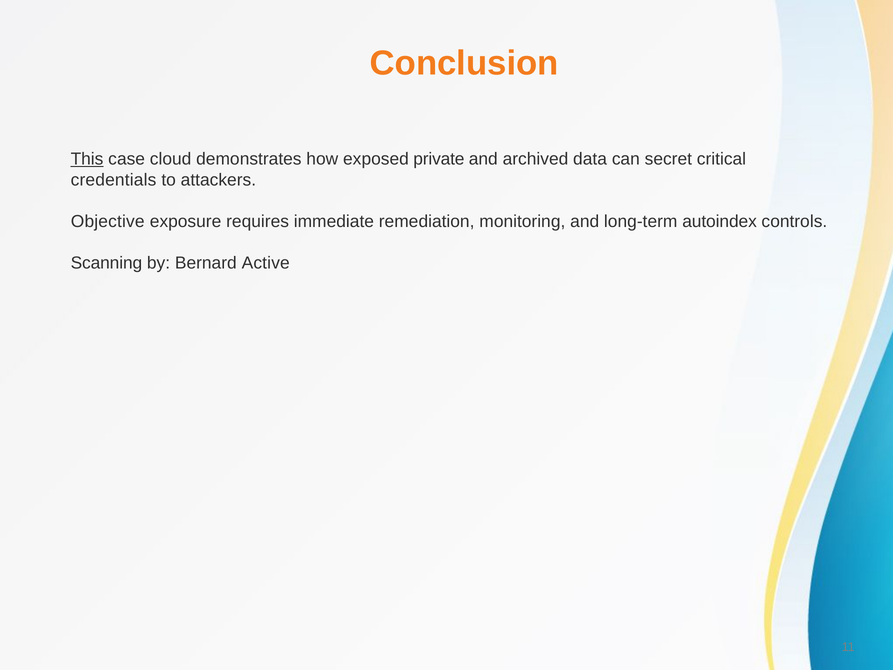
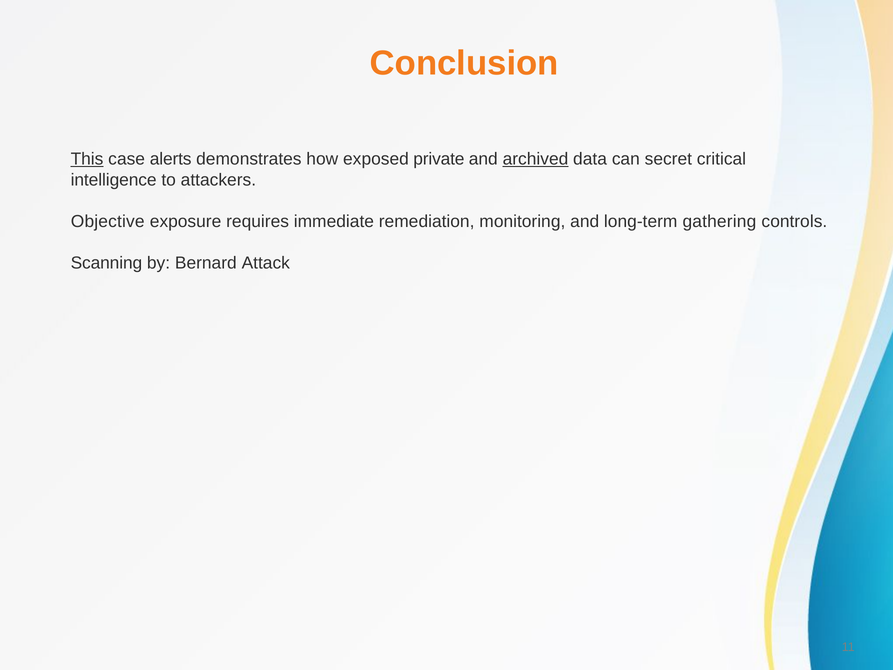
cloud: cloud -> alerts (171, 159)
archived underline: none -> present (535, 159)
credentials: credentials -> intelligence (114, 180)
autoindex: autoindex -> gathering (719, 221)
Active: Active -> Attack (266, 263)
